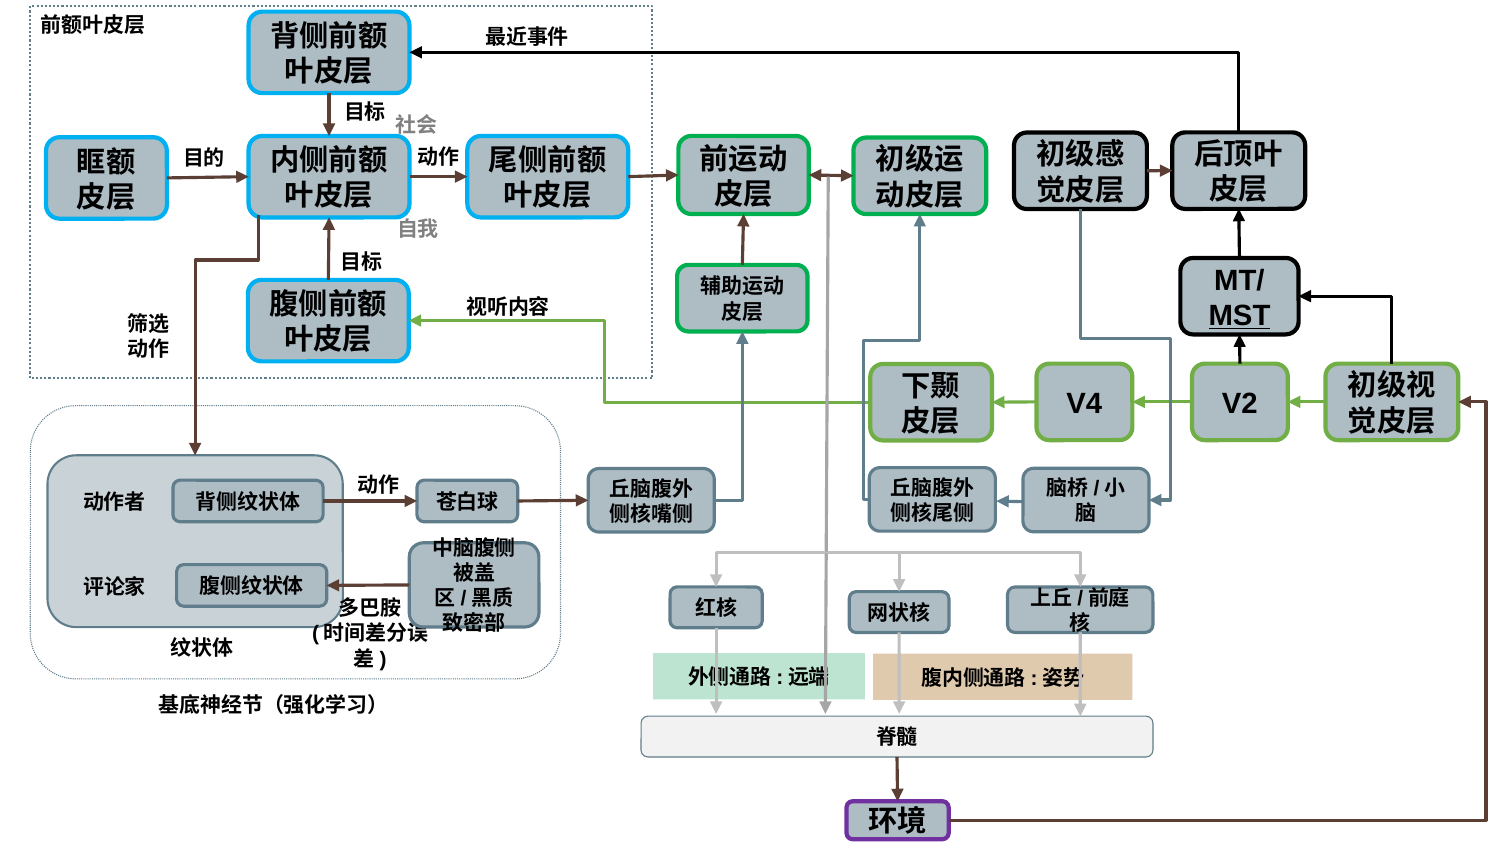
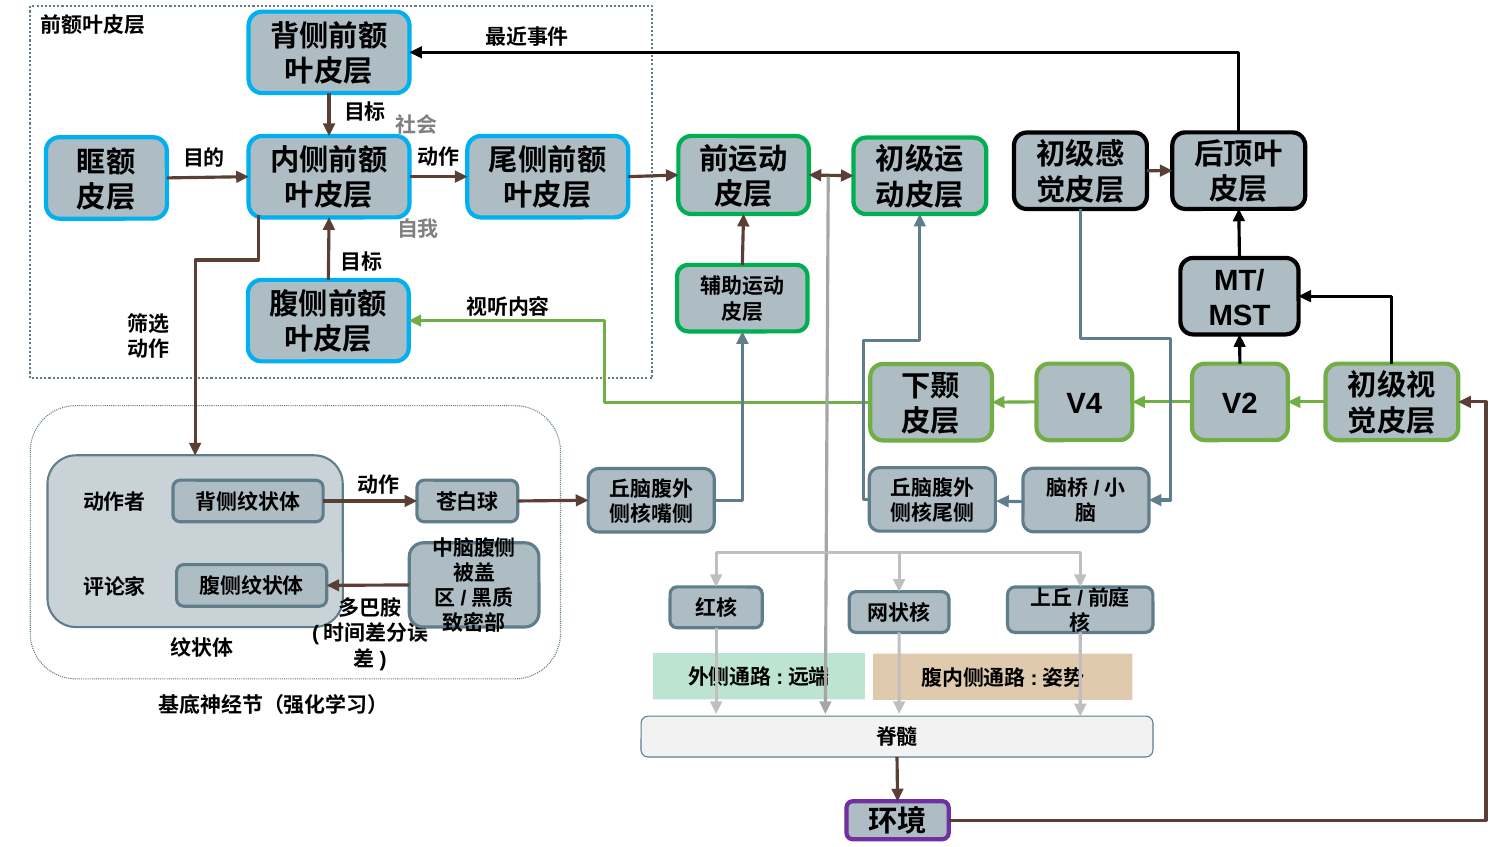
MST underline: present -> none (1239, 316)
